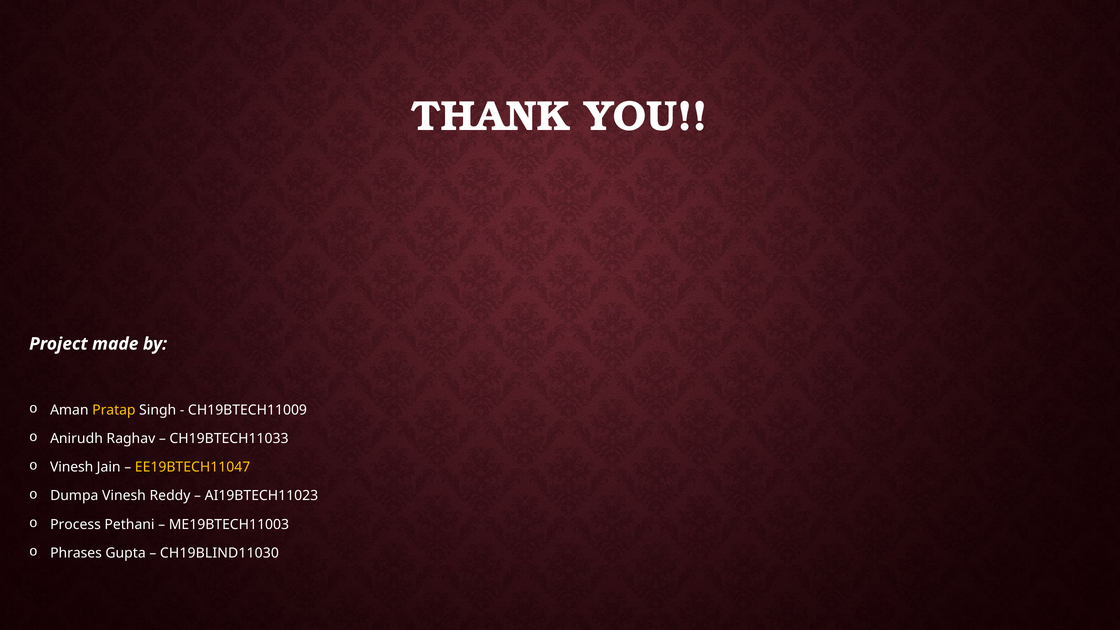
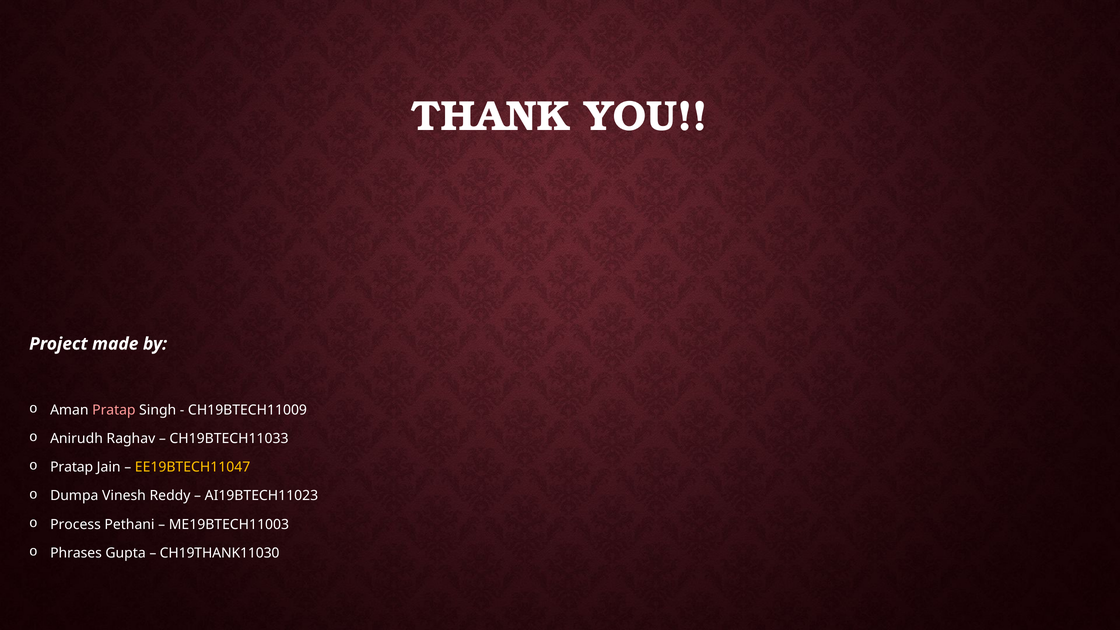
Pratap colour: yellow -> pink (114, 410)
Vinesh: Vinesh -> Pratap (72, 467)
CH19BLIND11030: CH19BLIND11030 -> CH19THANK11030 (220, 553)
